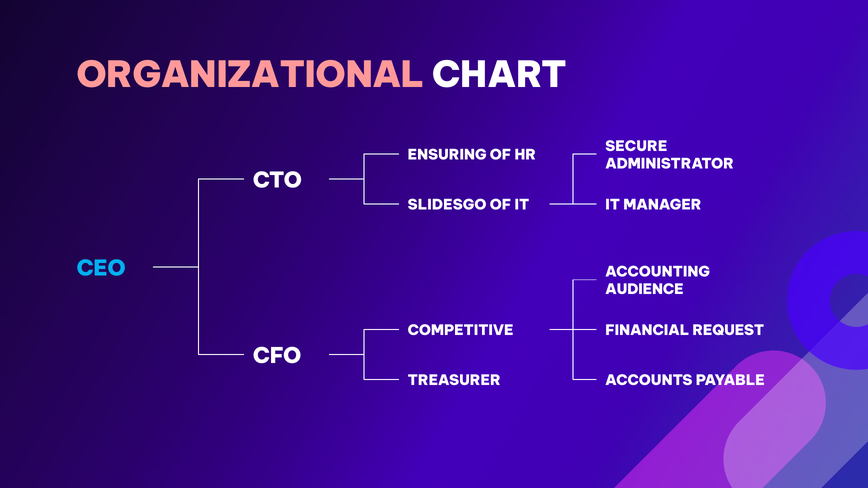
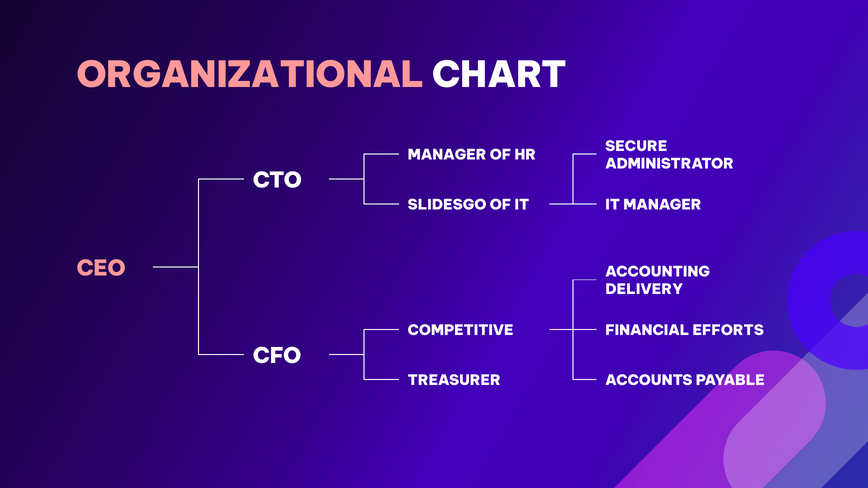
ENSURING: ENSURING -> MANAGER (447, 155)
CEO colour: light blue -> pink (101, 269)
AUDIENCE: AUDIENCE -> DELIVERY (644, 290)
REQUEST: REQUEST -> EFFORTS (728, 331)
